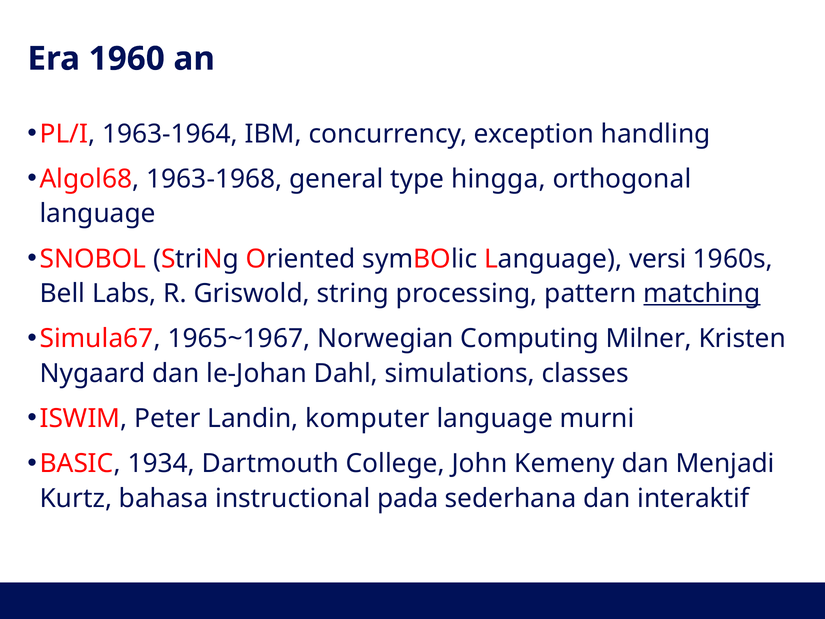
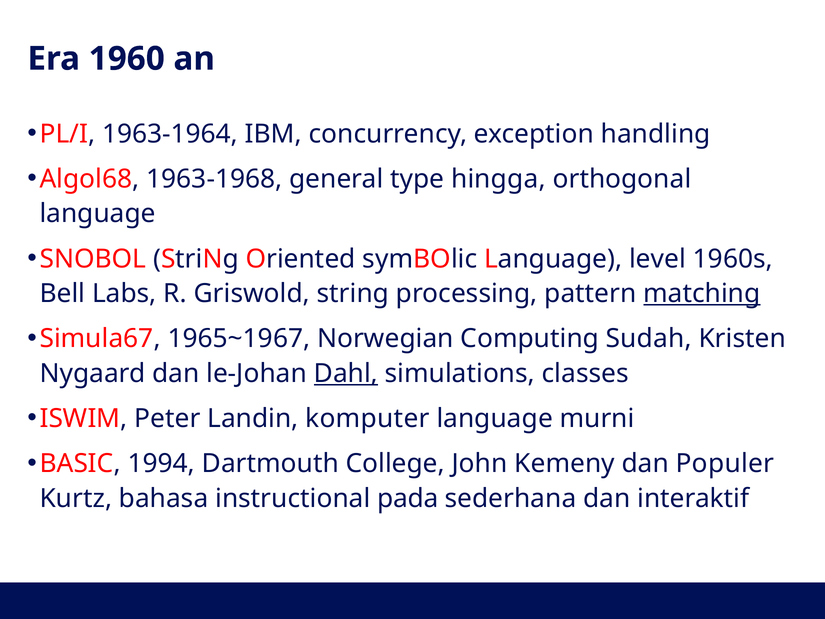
versi: versi -> level (658, 259)
Milner: Milner -> Sudah (649, 339)
Dahl underline: none -> present (346, 373)
1934: 1934 -> 1994 (161, 464)
Menjadi: Menjadi -> Populer (725, 464)
